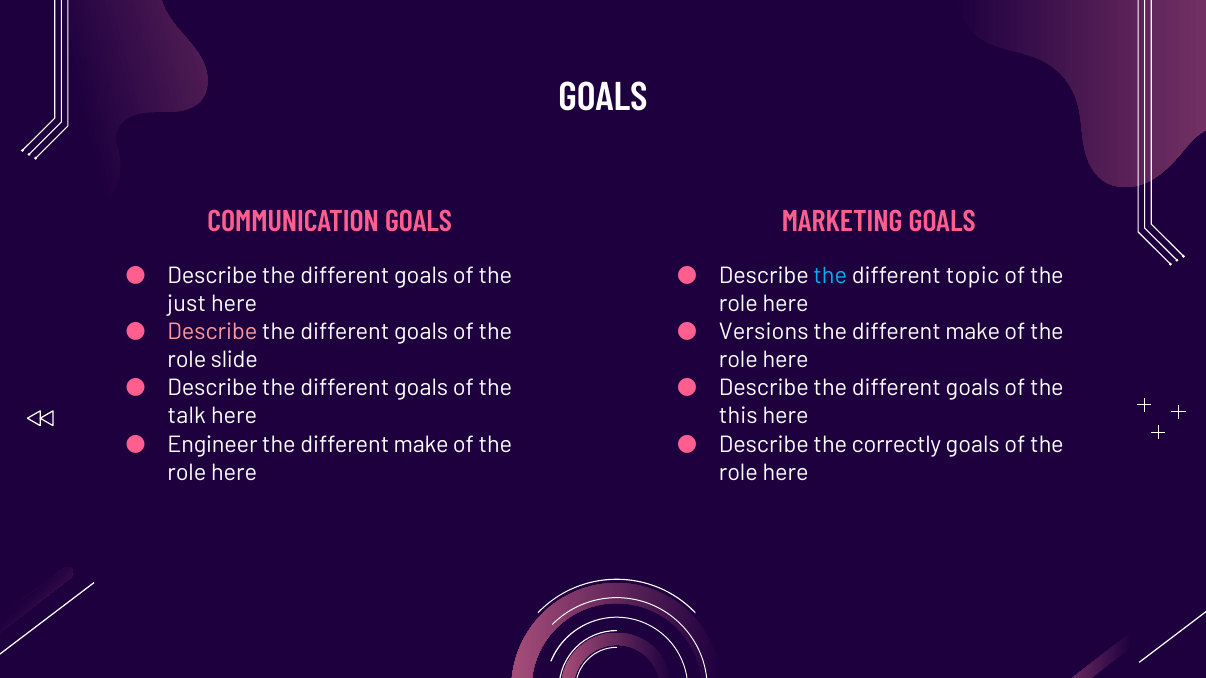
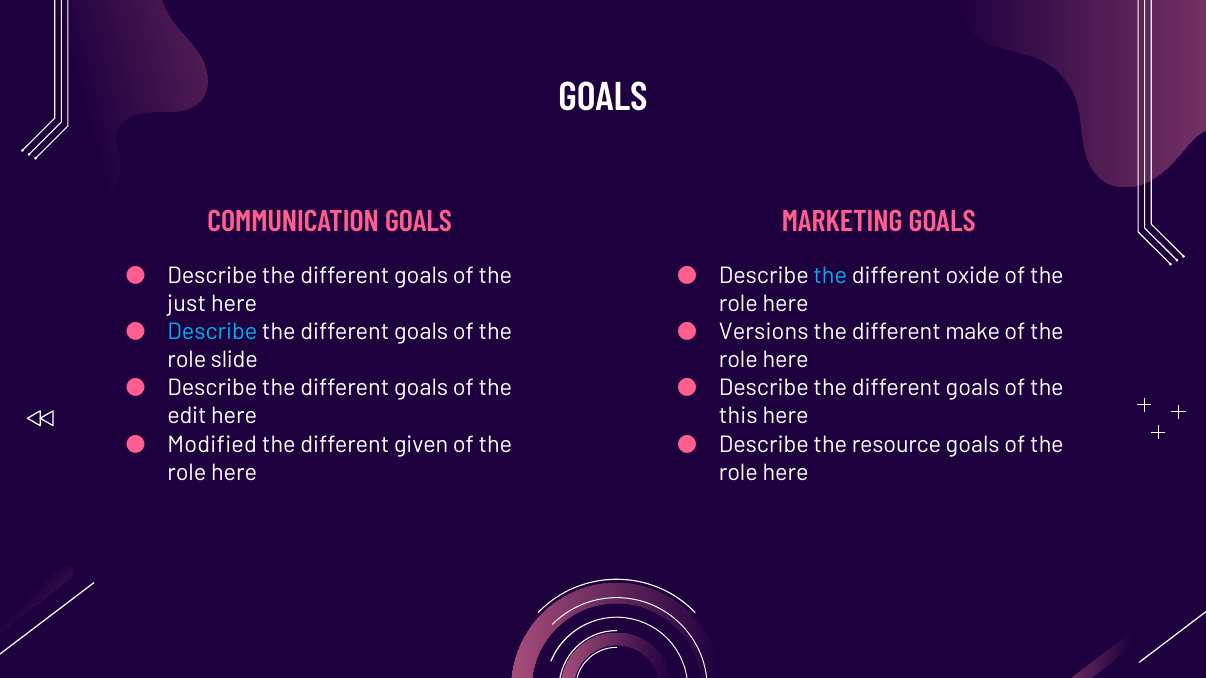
topic: topic -> oxide (973, 276)
Describe colour: pink -> light blue (212, 332)
talk: talk -> edit (187, 416)
Engineer: Engineer -> Modified (212, 445)
make: make -> given (421, 445)
correctly: correctly -> resource (896, 445)
